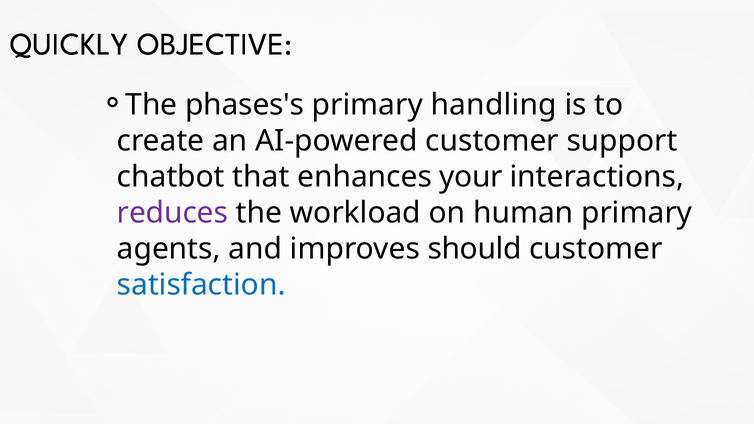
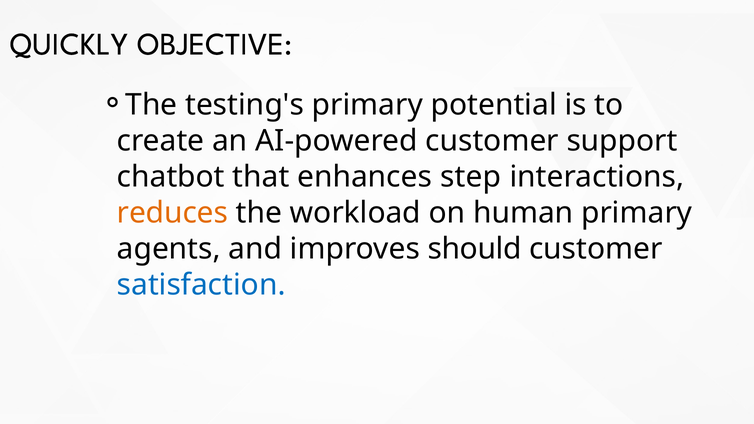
phases's: phases's -> testing's (245, 105)
handling: handling -> potential (494, 105)
your: your -> step (471, 177)
reduces colour: purple -> orange (173, 213)
